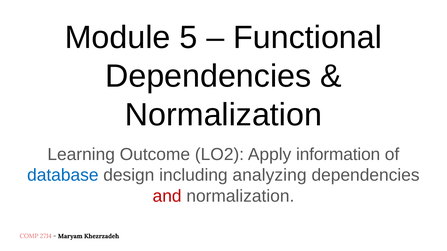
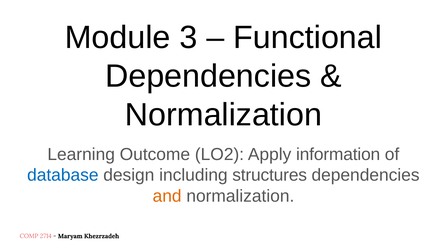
5: 5 -> 3 (188, 38)
analyzing: analyzing -> structures (270, 176)
and colour: red -> orange (167, 196)
